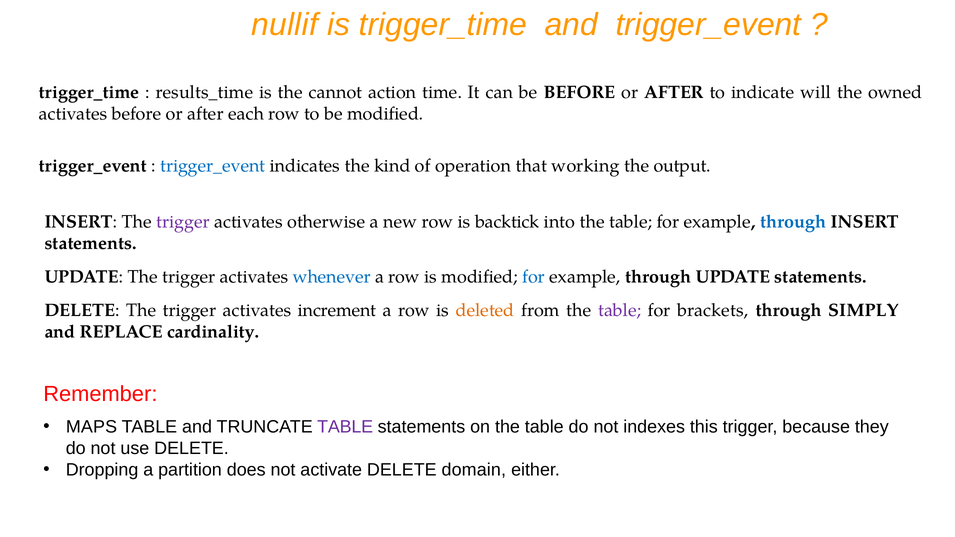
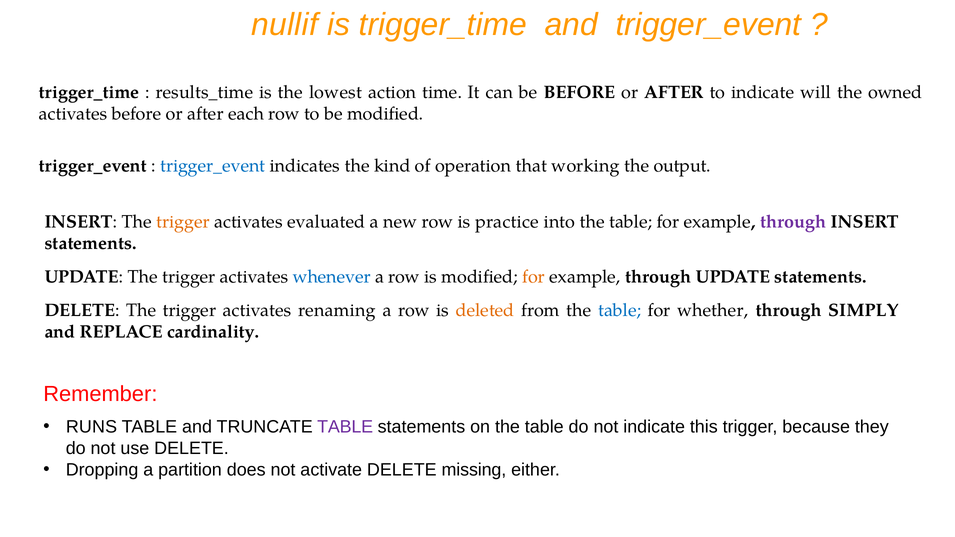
cannot: cannot -> lowest (336, 92)
trigger colour: purple -> orange (183, 222)
otherwise: otherwise -> evaluated (326, 222)
backtick: backtick -> practice (507, 222)
through colour: blue -> purple (793, 222)
for colour: blue -> orange (534, 277)
increment: increment -> renaming (337, 310)
table colour: purple -> blue (620, 310)
brackets: brackets -> whether (713, 310)
MAPS: MAPS -> RUNS (92, 427)
not indexes: indexes -> indicate (654, 427)
domain: domain -> missing (474, 470)
